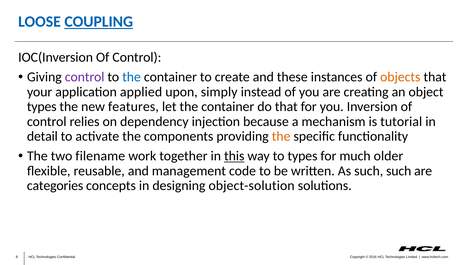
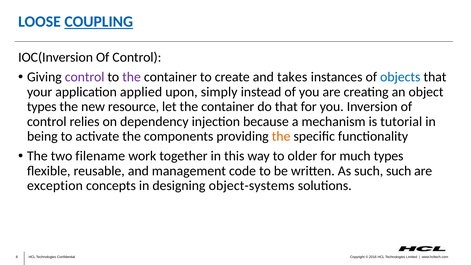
the colour: blue -> purple (132, 77)
these: these -> takes (292, 77)
objects colour: orange -> blue (400, 77)
features: features -> resource (134, 107)
detail: detail -> being (42, 136)
this underline: present -> none (234, 156)
to types: types -> older (302, 156)
much older: older -> types (389, 156)
categories: categories -> exception (55, 186)
object-solution: object-solution -> object-systems (252, 186)
